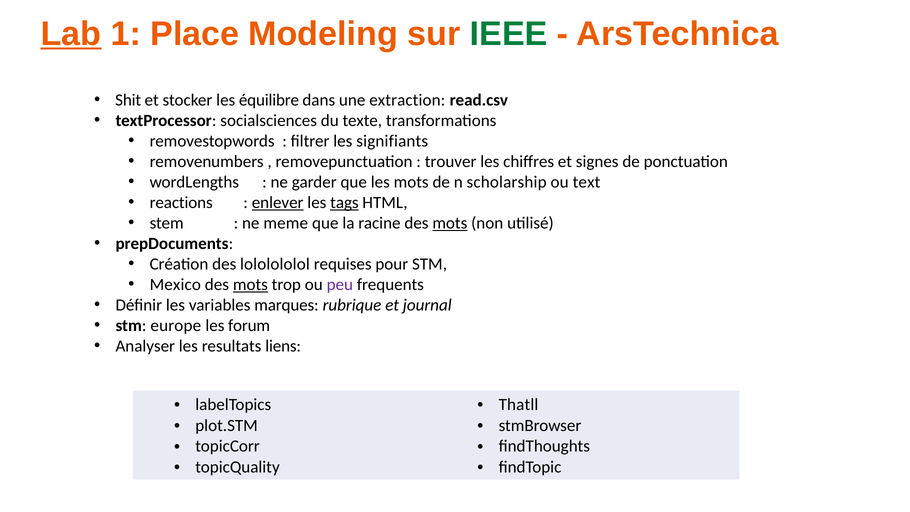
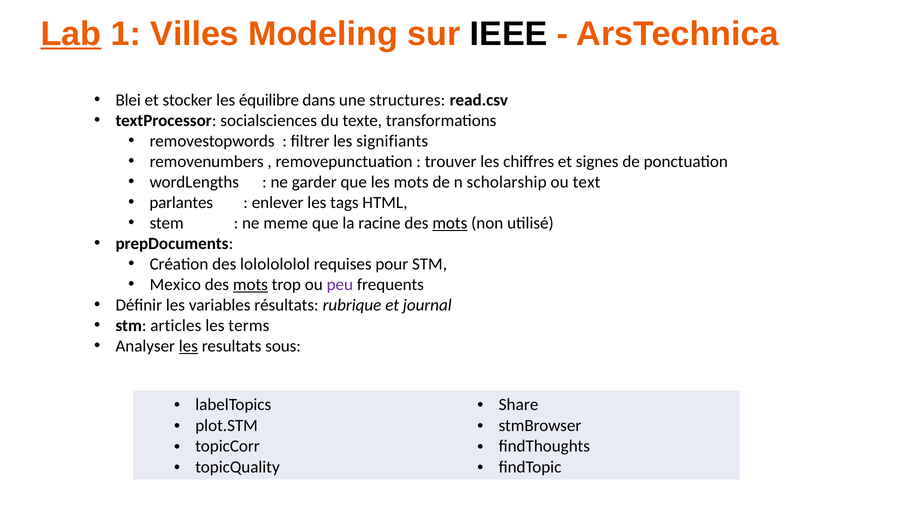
Place: Place -> Villes (195, 34)
IEEE colour: green -> black (509, 34)
Shit: Shit -> Blei (128, 100)
extraction: extraction -> structures (407, 100)
reactions: reactions -> parlantes (181, 203)
enlever underline: present -> none (278, 203)
tags underline: present -> none (344, 203)
marques: marques -> résultats (286, 305)
europe: europe -> articles (176, 325)
forum: forum -> terms (249, 325)
les underline: none -> present (188, 346)
liens: liens -> sous (283, 346)
Thatll: Thatll -> Share (519, 405)
